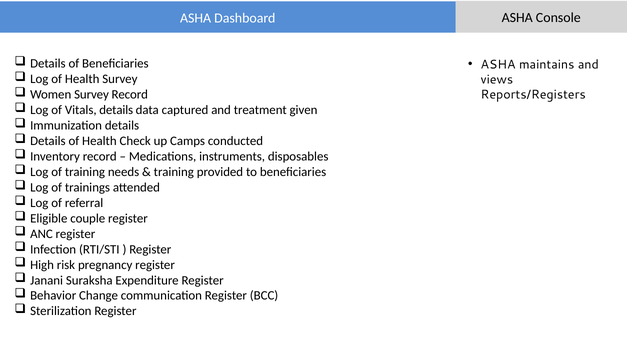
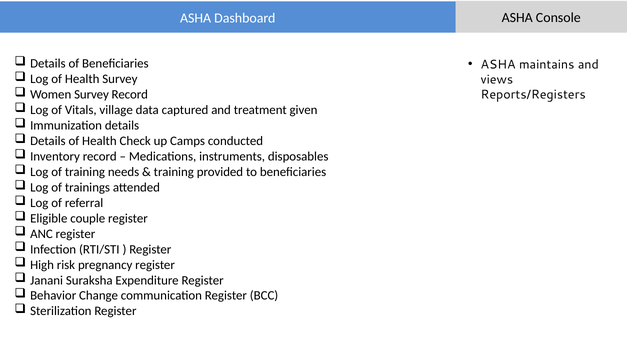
Vitals details: details -> village (116, 110)
